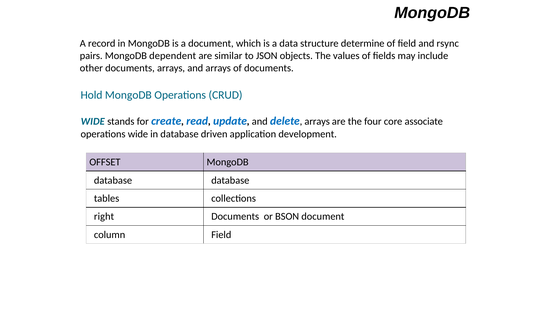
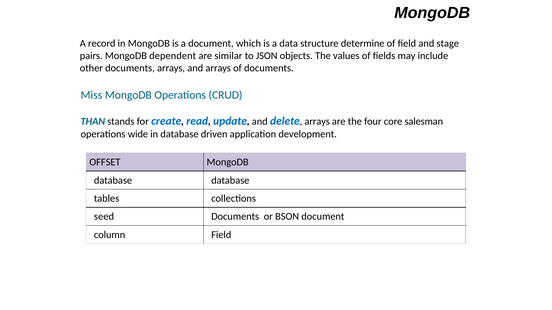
rsync: rsync -> stage (448, 43)
Hold: Hold -> Miss (91, 95)
WIDE: WIDE -> THAN (93, 122)
associate: associate -> salesman (424, 122)
right: right -> seed (104, 217)
